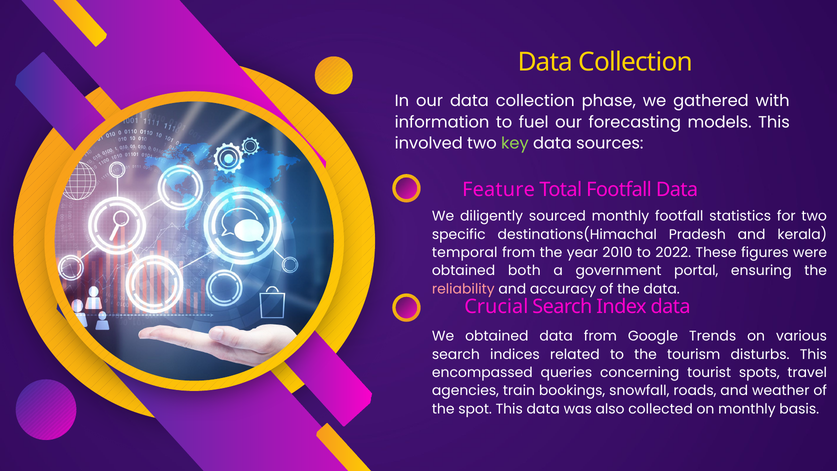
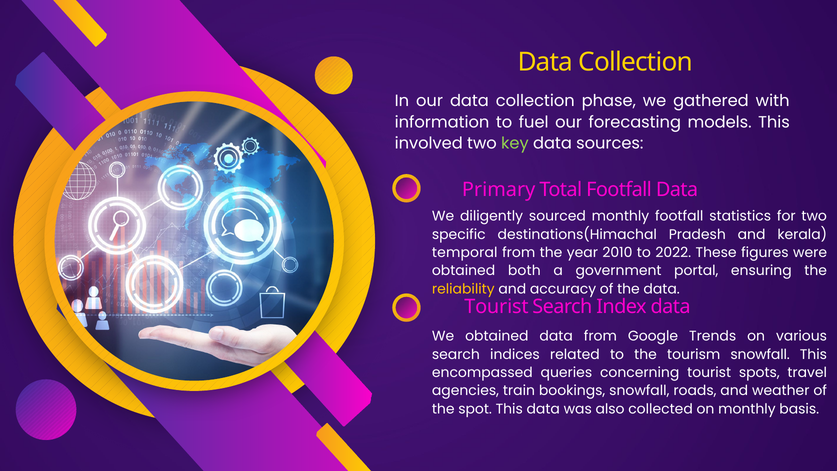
Feature: Feature -> Primary (499, 190)
reliability colour: pink -> yellow (463, 289)
Crucial: Crucial -> Tourist (496, 307)
tourism disturbs: disturbs -> snowfall (760, 354)
